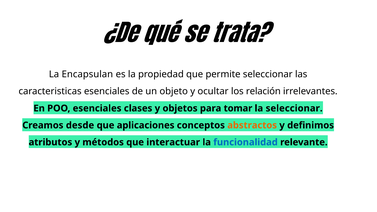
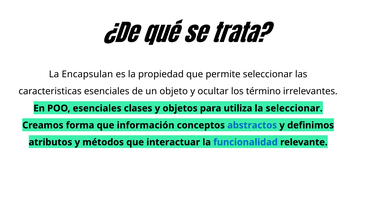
relación: relación -> término (263, 91)
tomar: tomar -> utiliza (238, 108)
desde: desde -> forma (80, 125)
aplicaciones: aplicaciones -> información (146, 125)
abstractos colour: orange -> blue (252, 125)
